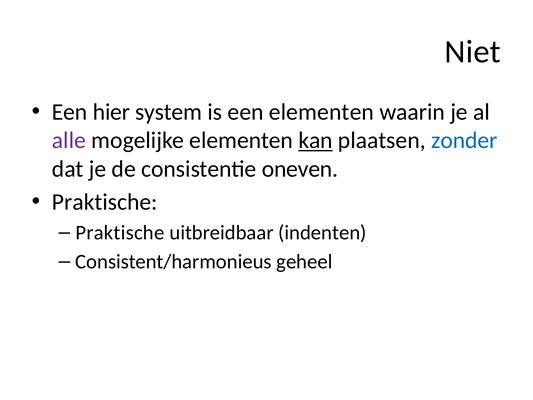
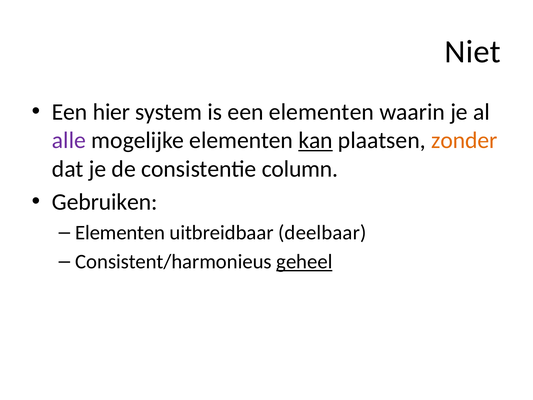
zonder colour: blue -> orange (464, 140)
oneven: oneven -> column (300, 169)
Praktische: Praktische -> Gebruiken (105, 202)
Praktische: Praktische -> Elementen (120, 233)
indenten: indenten -> deelbaar (322, 233)
geheel underline: none -> present (304, 261)
